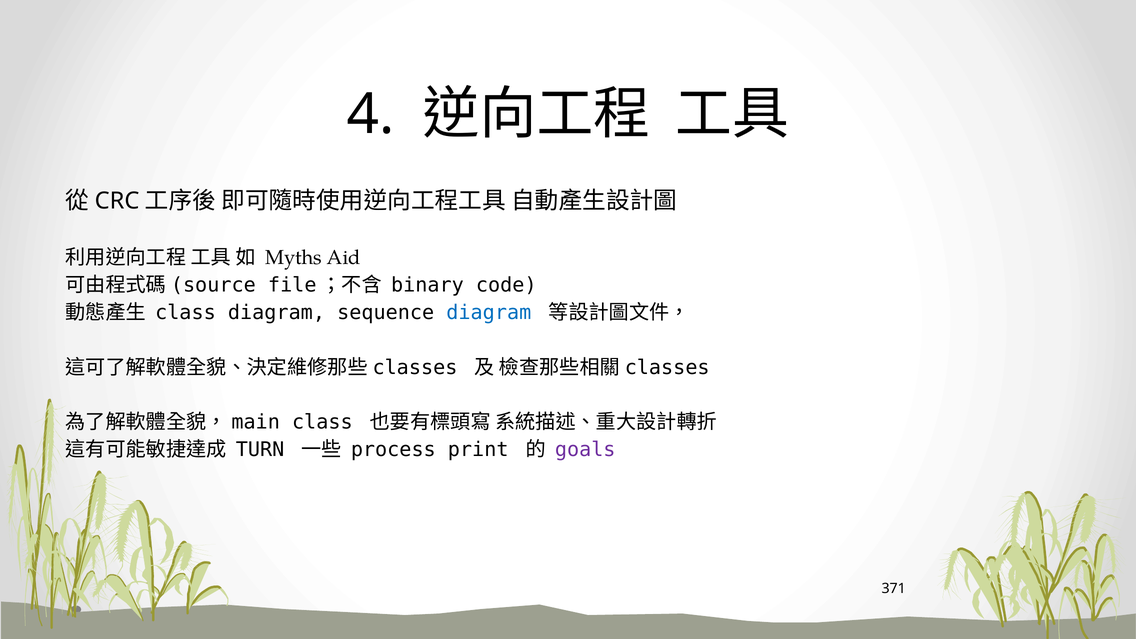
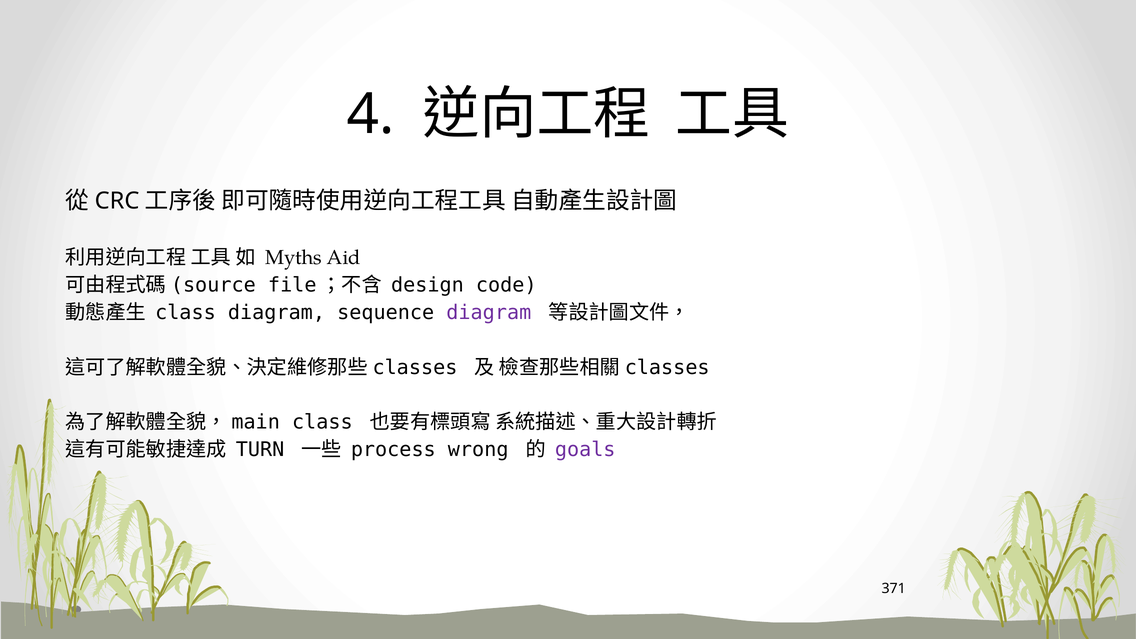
binary: binary -> design (427, 285)
diagram colour: blue -> purple (489, 313)
print: print -> wrong (478, 450)
